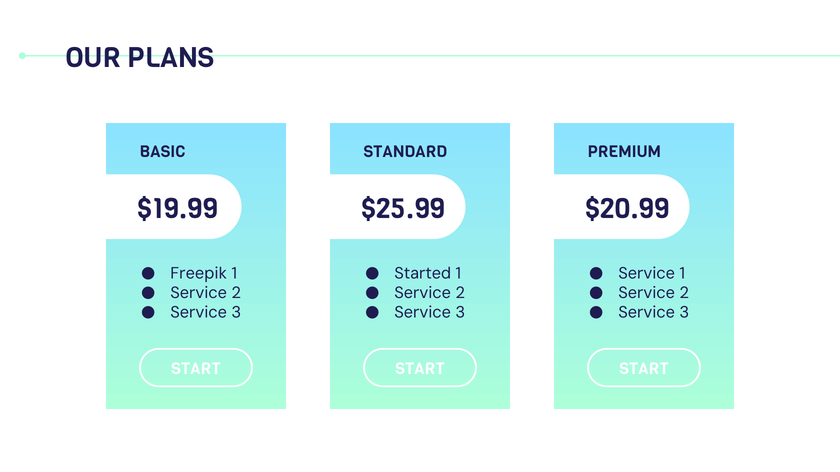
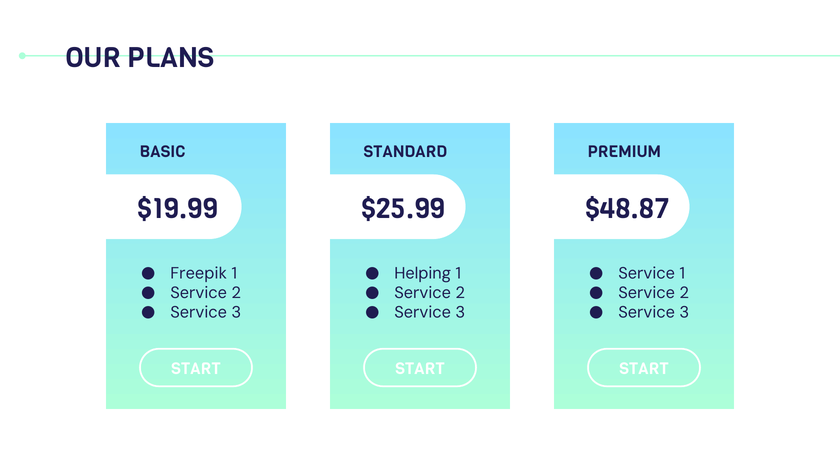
$20.99: $20.99 -> $48.87 (628, 209)
Started: Started -> Helping (423, 274)
